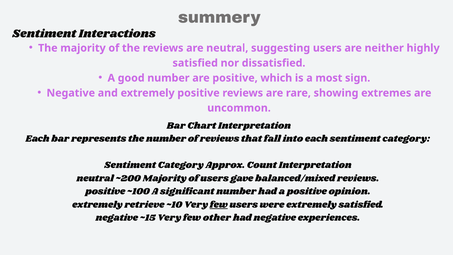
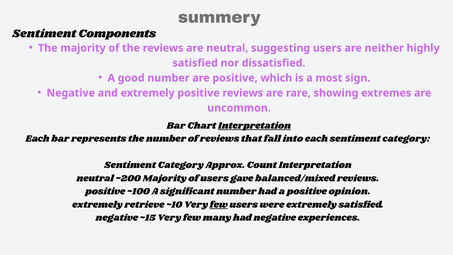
Interactions: Interactions -> Components (117, 34)
Interpretation underline: none -> present (254, 126)
other: other -> many (217, 218)
